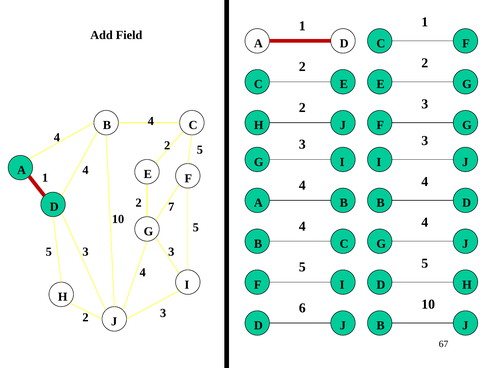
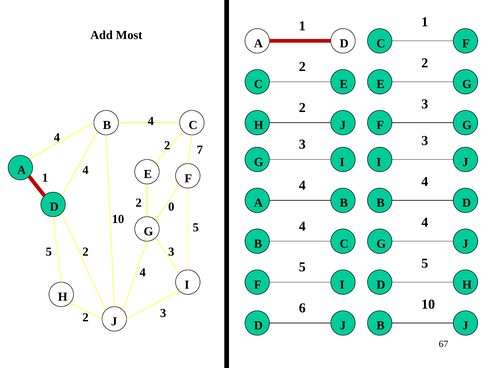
Field: Field -> Most (129, 35)
5: 5 -> 7 (200, 149)
7: 7 -> 0 (171, 207)
3: 3 -> 2 (86, 252)
